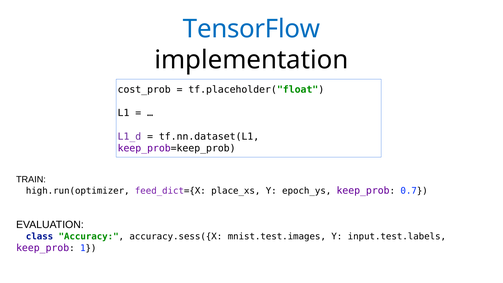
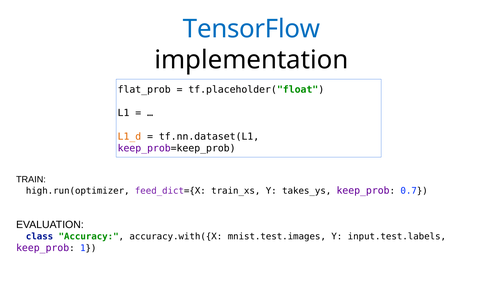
cost_prob: cost_prob -> flat_prob (144, 89)
L1_d colour: purple -> orange (129, 136)
place_xs: place_xs -> train_xs (236, 191)
epoch_ys: epoch_ys -> takes_ys (307, 191)
accuracy.sess({X: accuracy.sess({X -> accuracy.with({X (176, 236)
